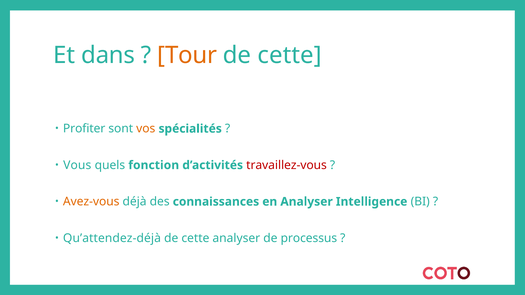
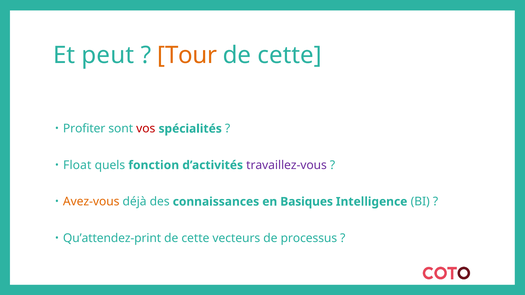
dans: dans -> peut (108, 55)
vos colour: orange -> red (146, 129)
Vous: Vous -> Float (77, 165)
travaillez-vous colour: red -> purple (287, 165)
en Analyser: Analyser -> Basiques (307, 202)
Qu’attendez-déjà: Qu’attendez-déjà -> Qu’attendez-print (112, 238)
cette analyser: analyser -> vecteurs (236, 238)
